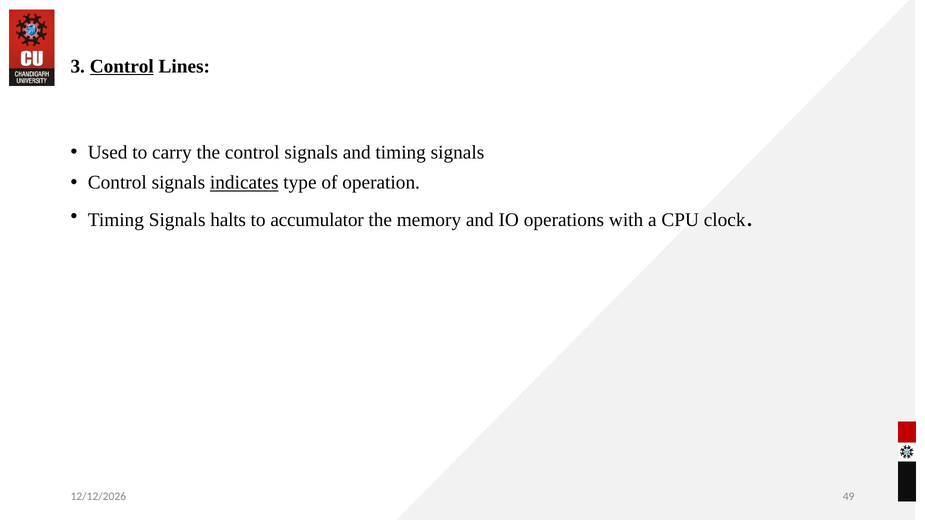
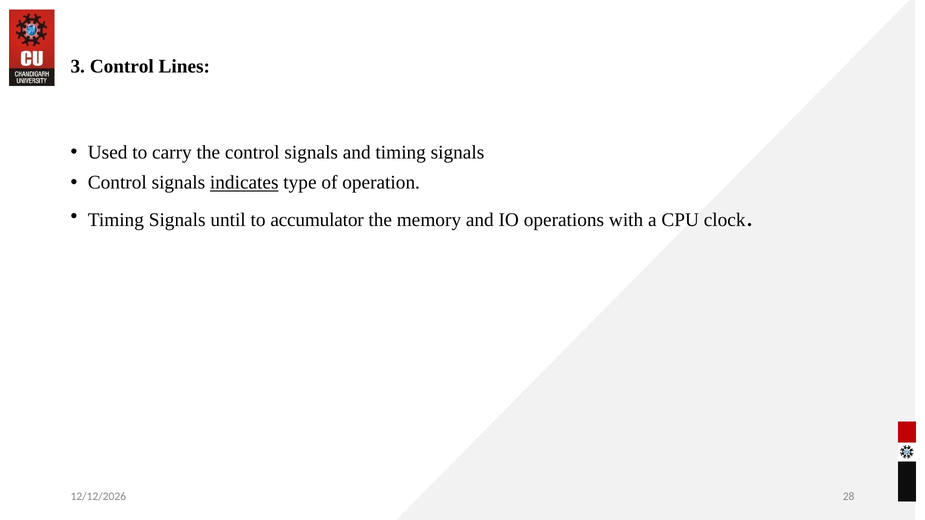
Control underline: present -> none (122, 66)
halts: halts -> until (228, 220)
49: 49 -> 28 (849, 497)
